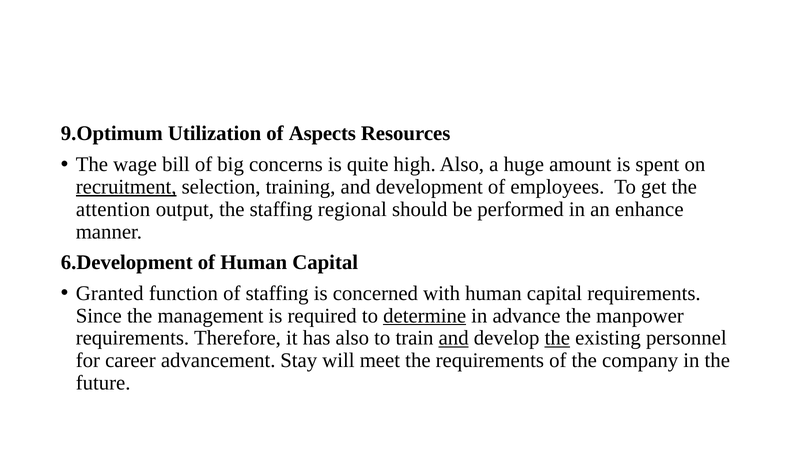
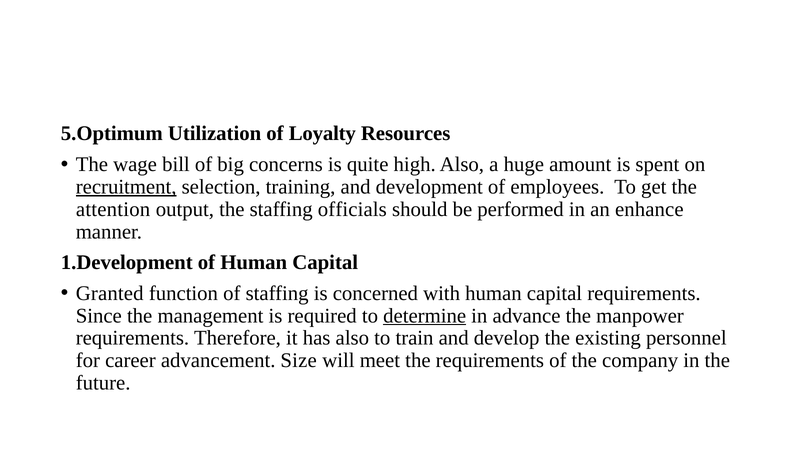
9.Optimum: 9.Optimum -> 5.Optimum (112, 134)
Aspects: Aspects -> Loyalty (322, 134)
regional: regional -> officials (352, 209)
6.Development: 6.Development -> 1.Development (127, 262)
and underline: present -> none (454, 338)
the underline: present -> none (557, 338)
Stay: Stay -> Size (299, 360)
